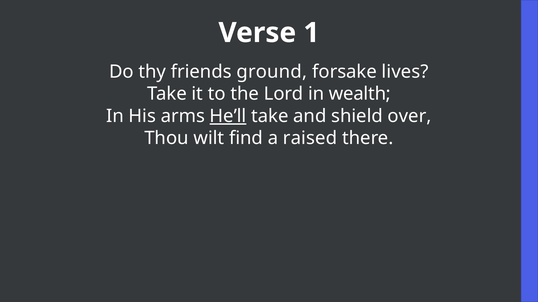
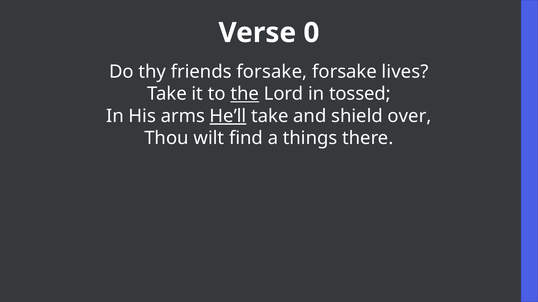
1: 1 -> 0 (311, 33)
friends ground: ground -> forsake (272, 72)
the underline: none -> present (245, 94)
wealth: wealth -> tossed (360, 94)
raised: raised -> things (310, 138)
